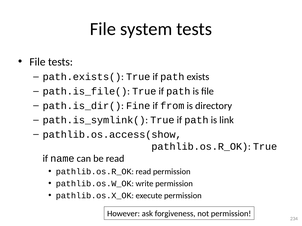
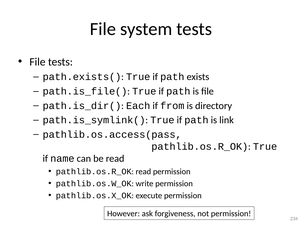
Fine: Fine -> Each (138, 106)
pathlib.os.access(show: pathlib.os.access(show -> pathlib.os.access(pass (112, 135)
